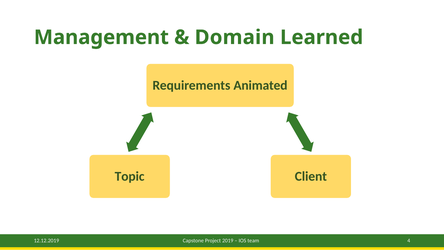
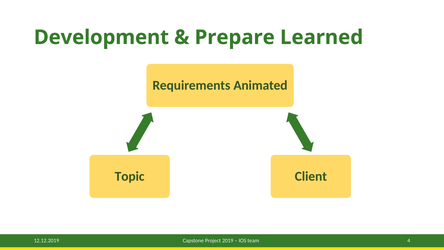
Management: Management -> Development (101, 37)
Domain: Domain -> Prepare (235, 37)
